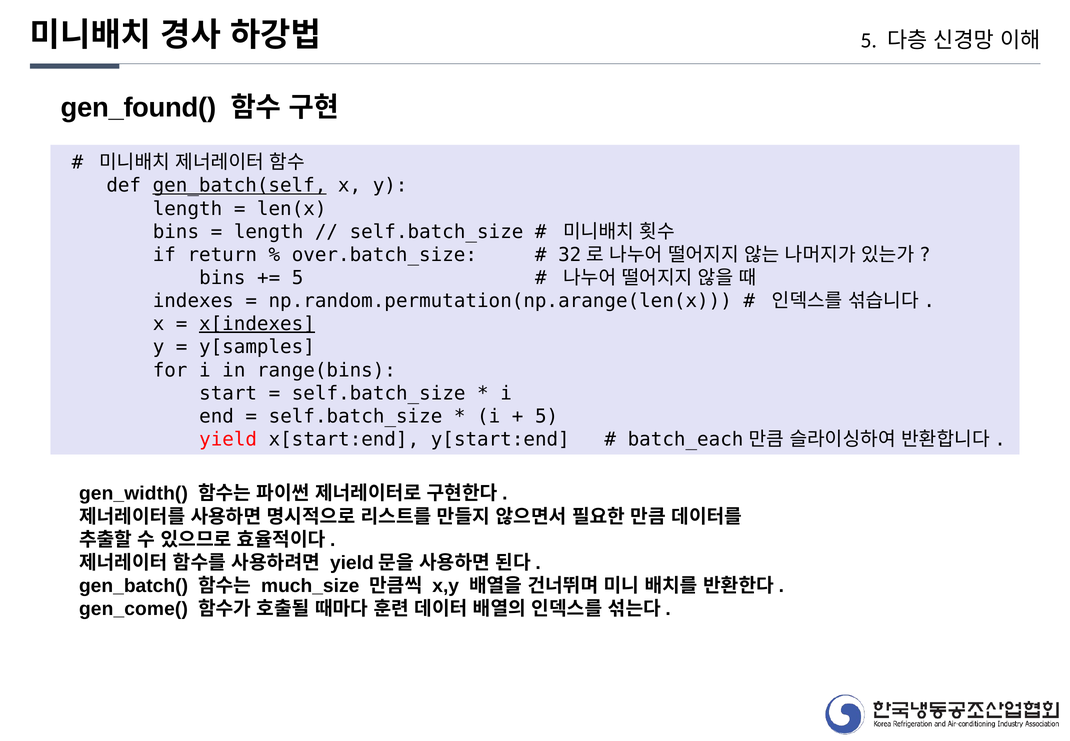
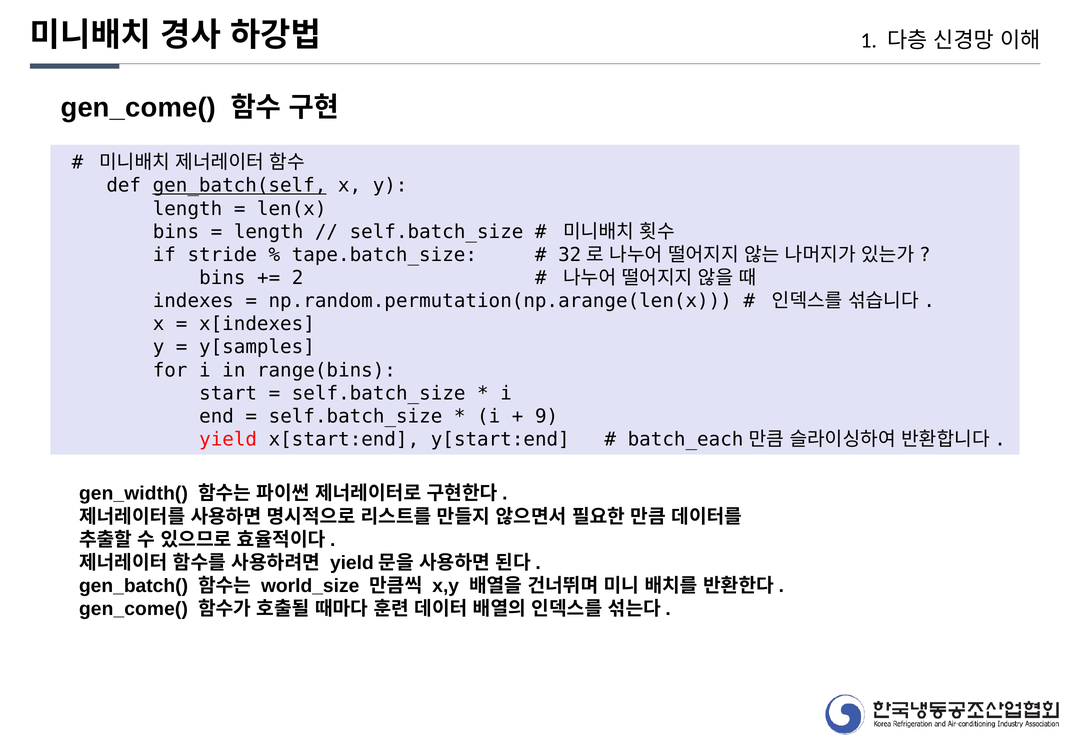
5: 5 -> 1 (869, 41)
gen_found(: gen_found( -> gen_come( (138, 107)
return: return -> stride (222, 255)
over.batch_size: over.batch_size -> tape.batch_size (384, 255)
5: 5 -> 2 (298, 278)
x[indexes underline: present -> none (257, 324)
5: 5 -> 9 (547, 416)
much_size: much_size -> world_size (310, 586)
